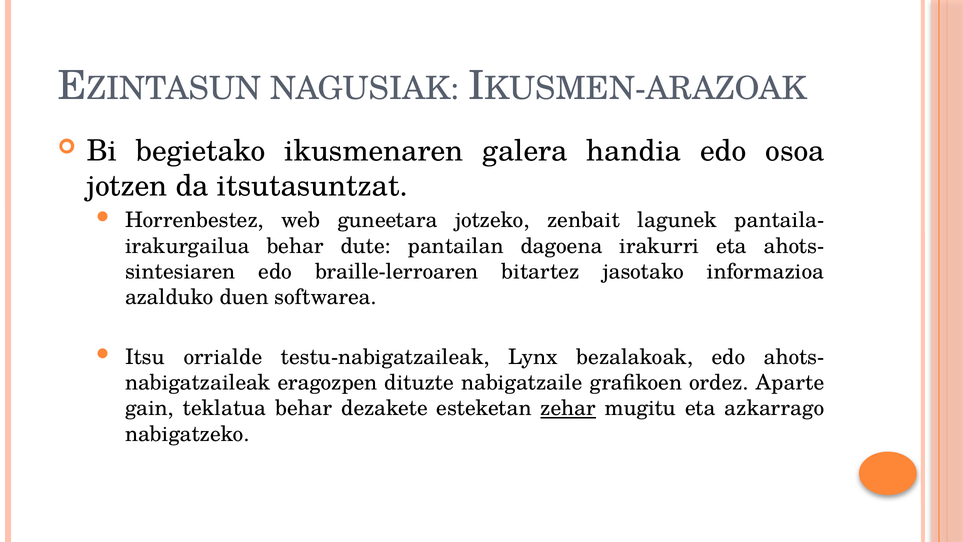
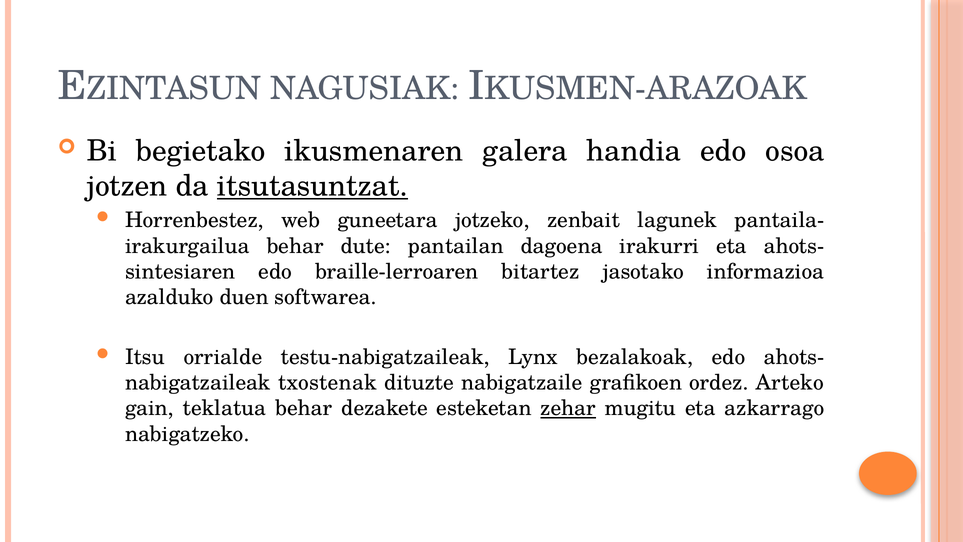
itsutasuntzat underline: none -> present (312, 186)
eragozpen: eragozpen -> txostenak (327, 383)
Aparte: Aparte -> Arteko (790, 383)
